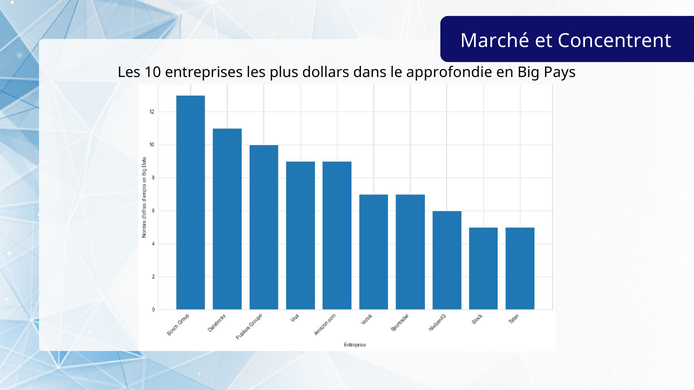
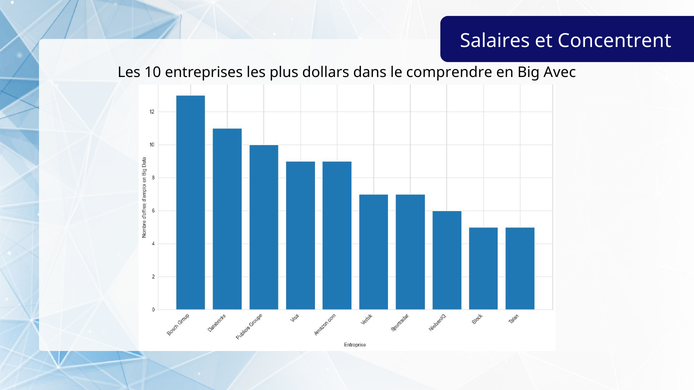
Marché: Marché -> Salaires (495, 41)
approfondie: approfondie -> comprendre (449, 72)
Pays: Pays -> Avec (560, 72)
